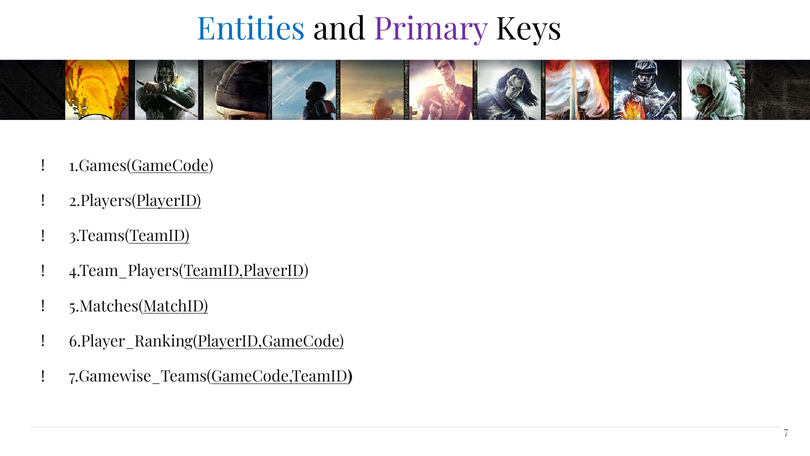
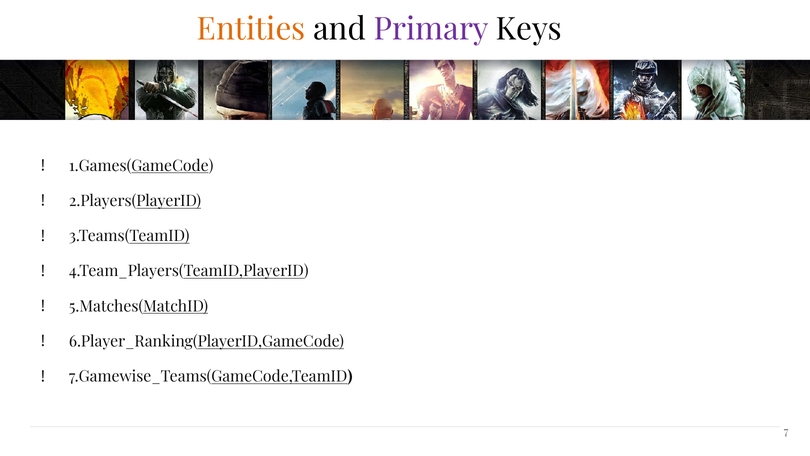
Entities colour: blue -> orange (251, 29)
